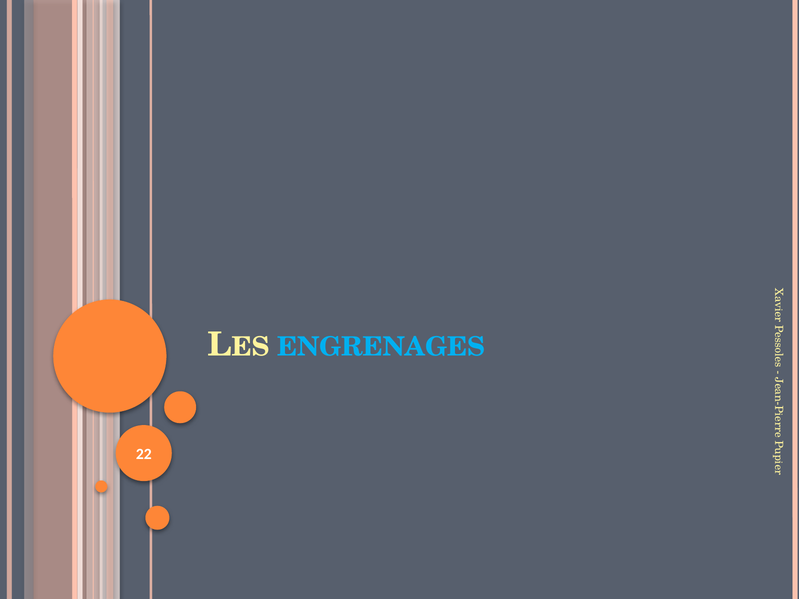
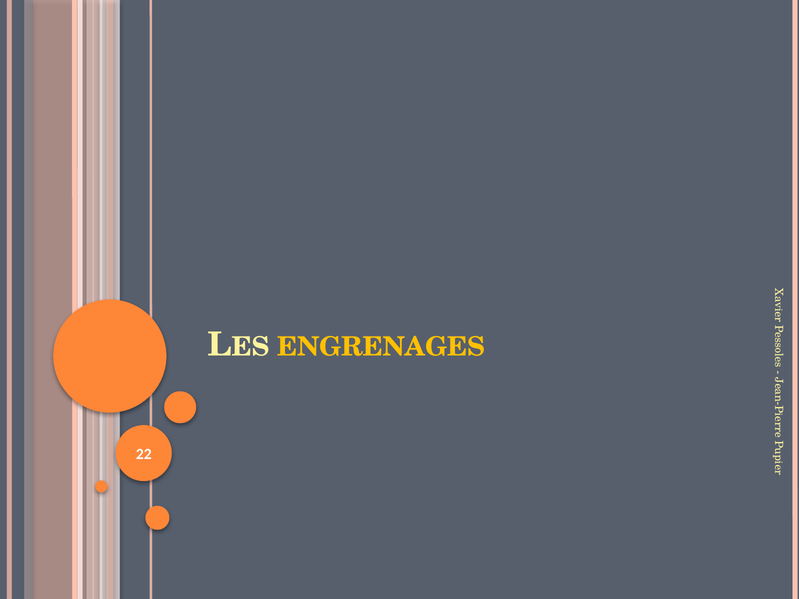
ENGRENAGES colour: light blue -> yellow (381, 347)
